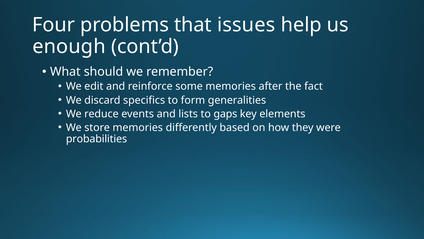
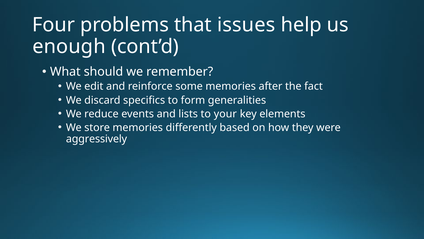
gaps: gaps -> your (225, 114)
probabilities: probabilities -> aggressively (97, 139)
